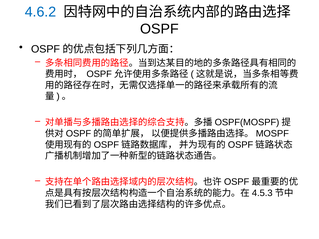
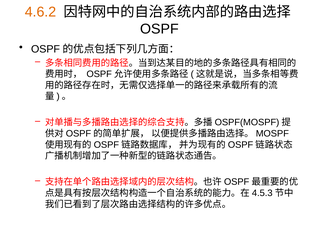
4.6.2 colour: blue -> orange (41, 12)
